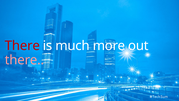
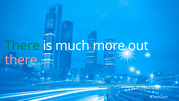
There colour: red -> green (22, 46)
